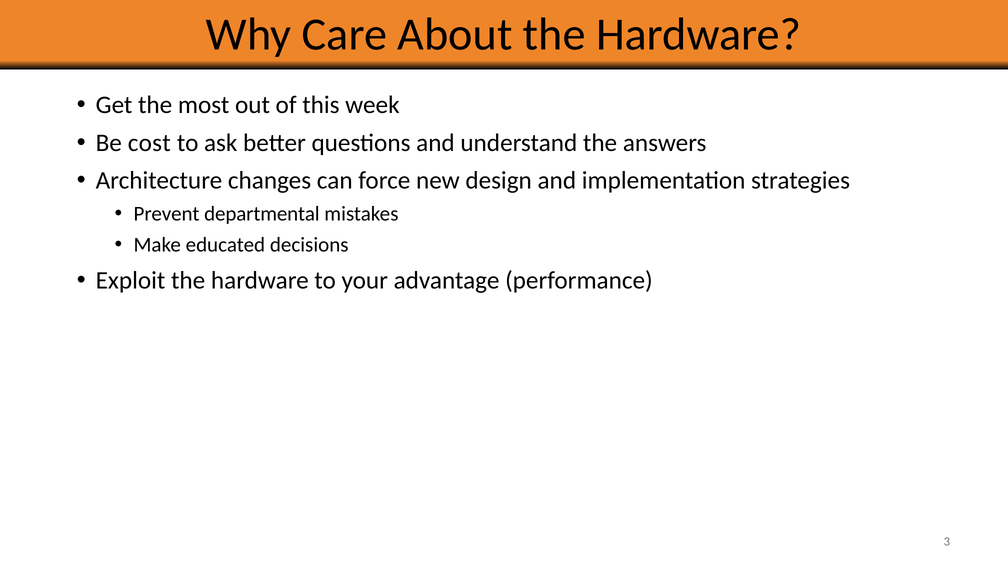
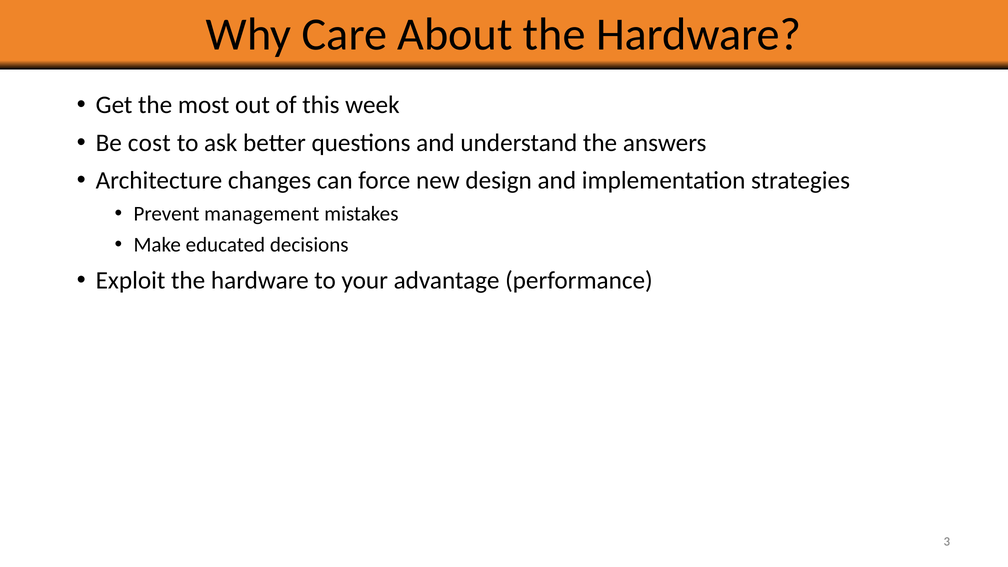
departmental: departmental -> management (262, 214)
